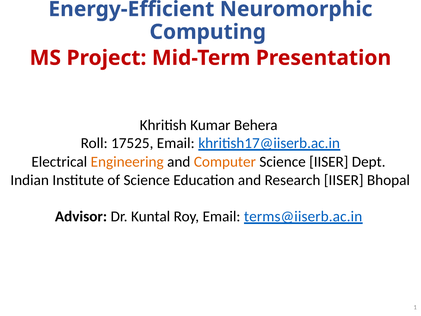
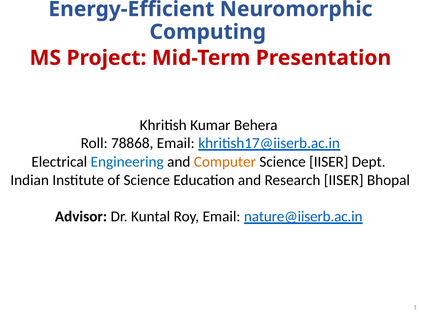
17525: 17525 -> 78868 (132, 143)
Engineering colour: orange -> blue (127, 162)
terms@iiserb.ac.in: terms@iiserb.ac.in -> nature@iiserb.ac.in (303, 216)
